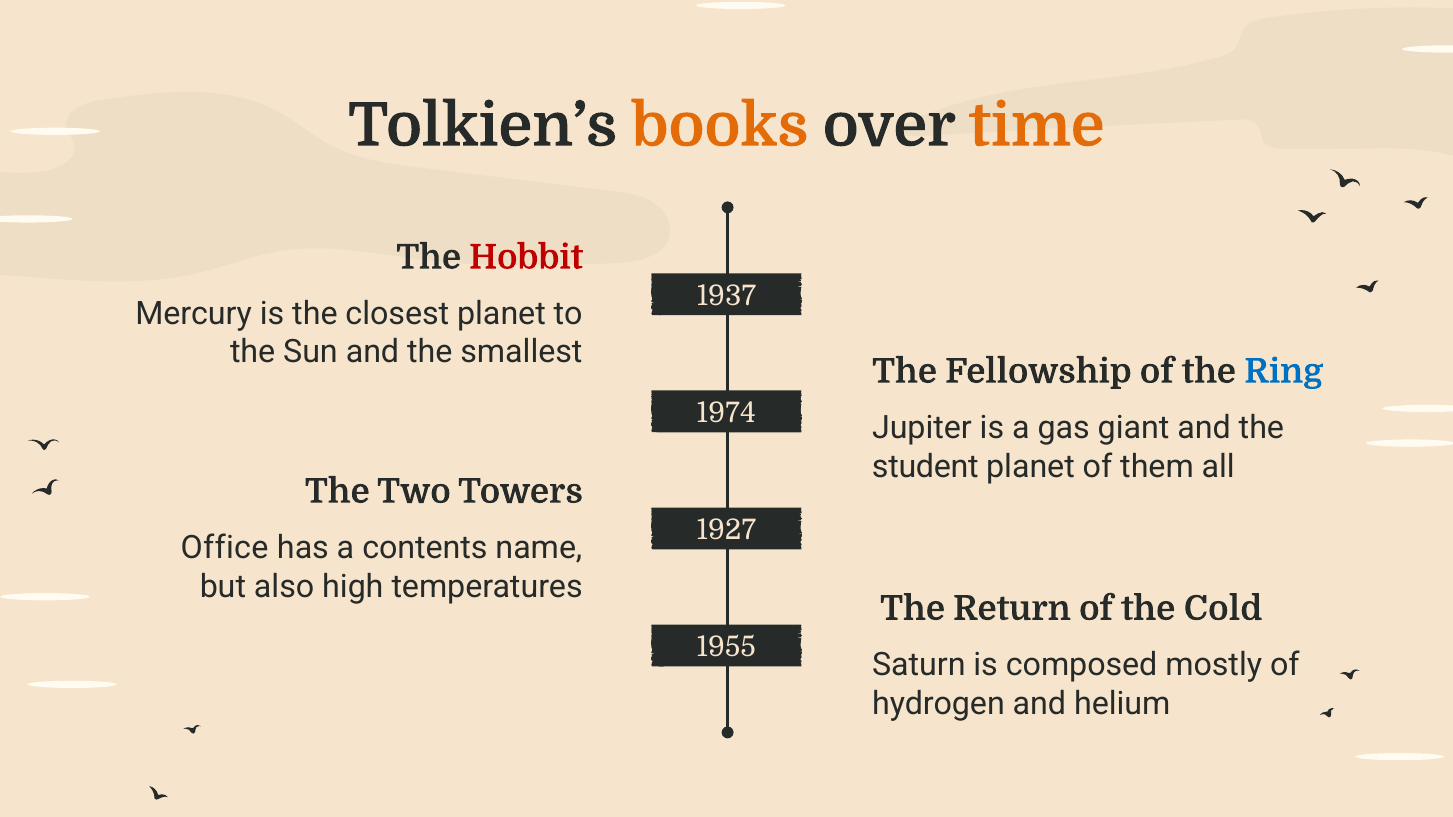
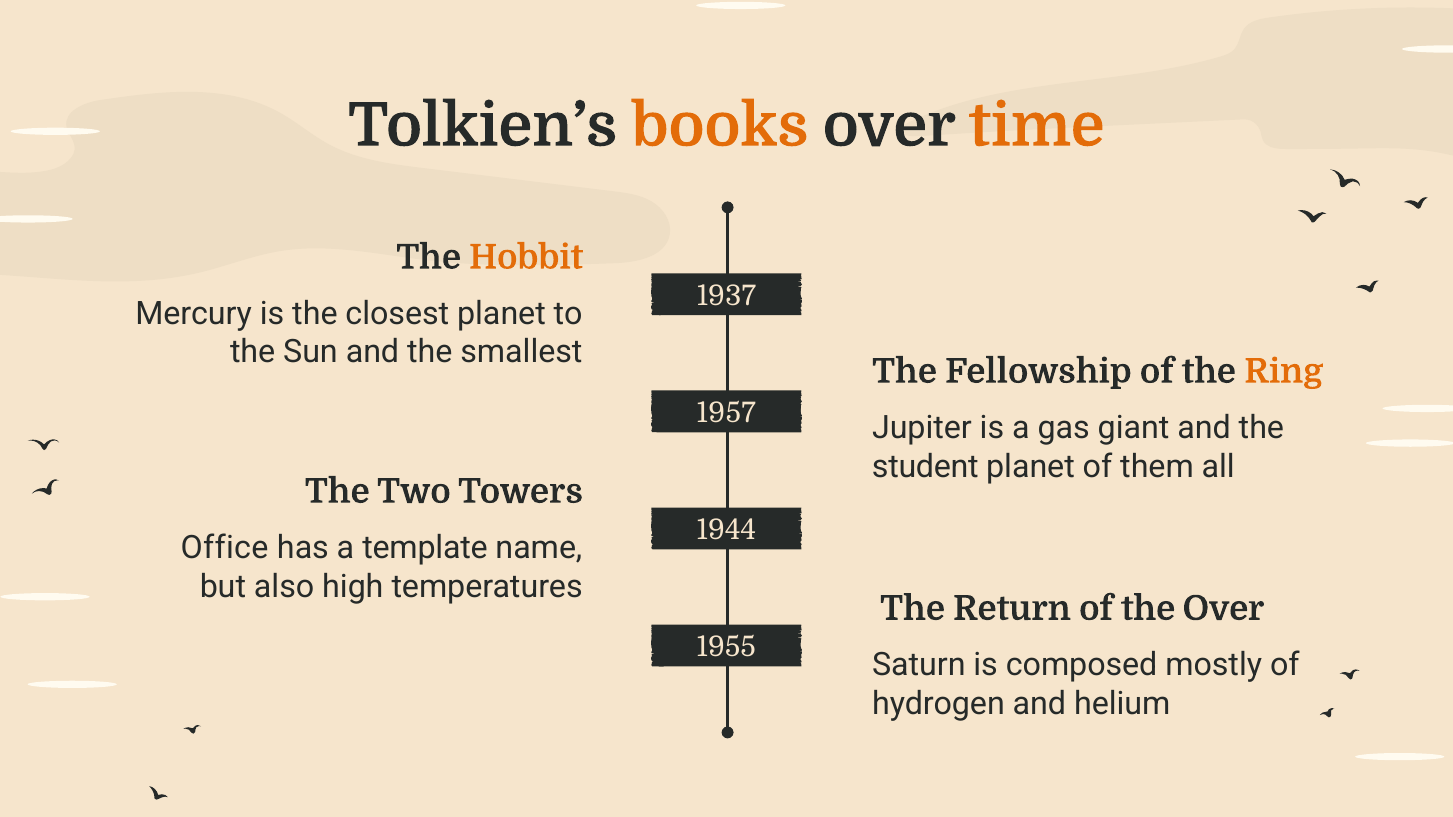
Hobbit colour: red -> orange (526, 257)
Ring colour: blue -> orange (1284, 372)
1974: 1974 -> 1957 (726, 413)
1927: 1927 -> 1944 (726, 531)
contents: contents -> template (425, 548)
the Cold: Cold -> Over (1223, 609)
